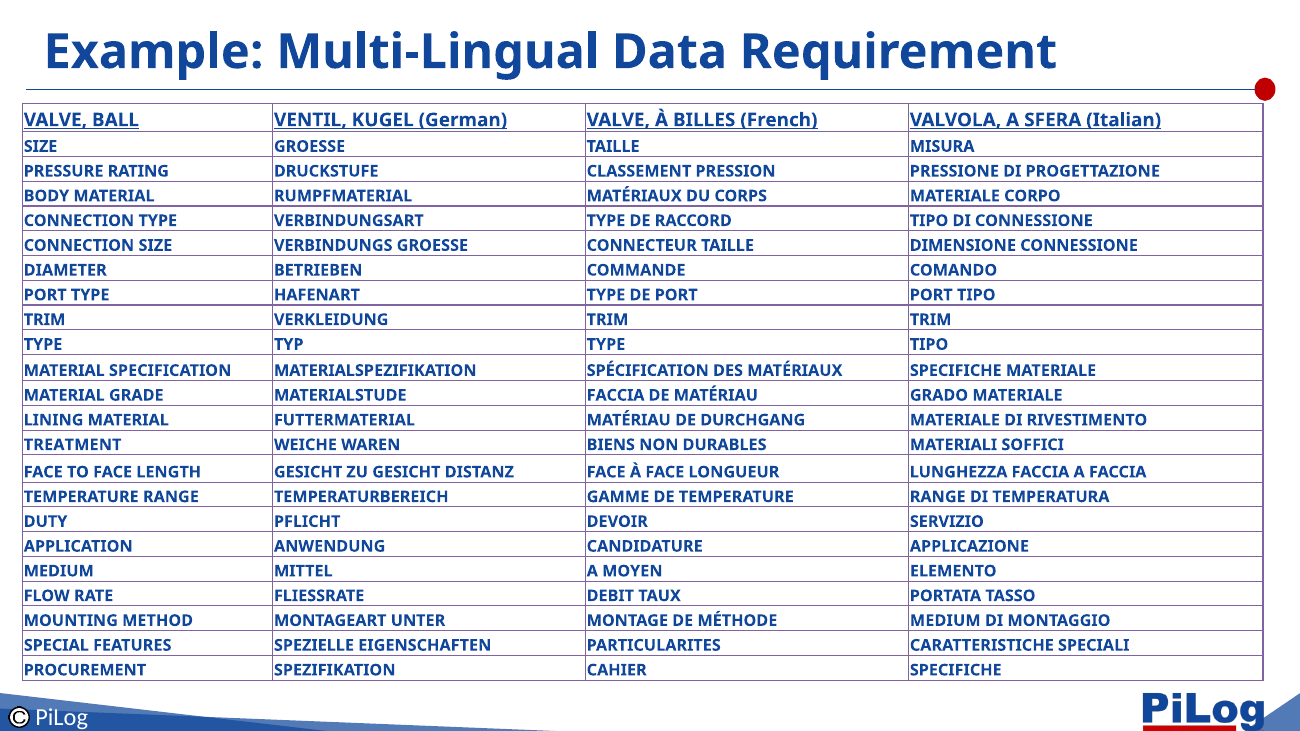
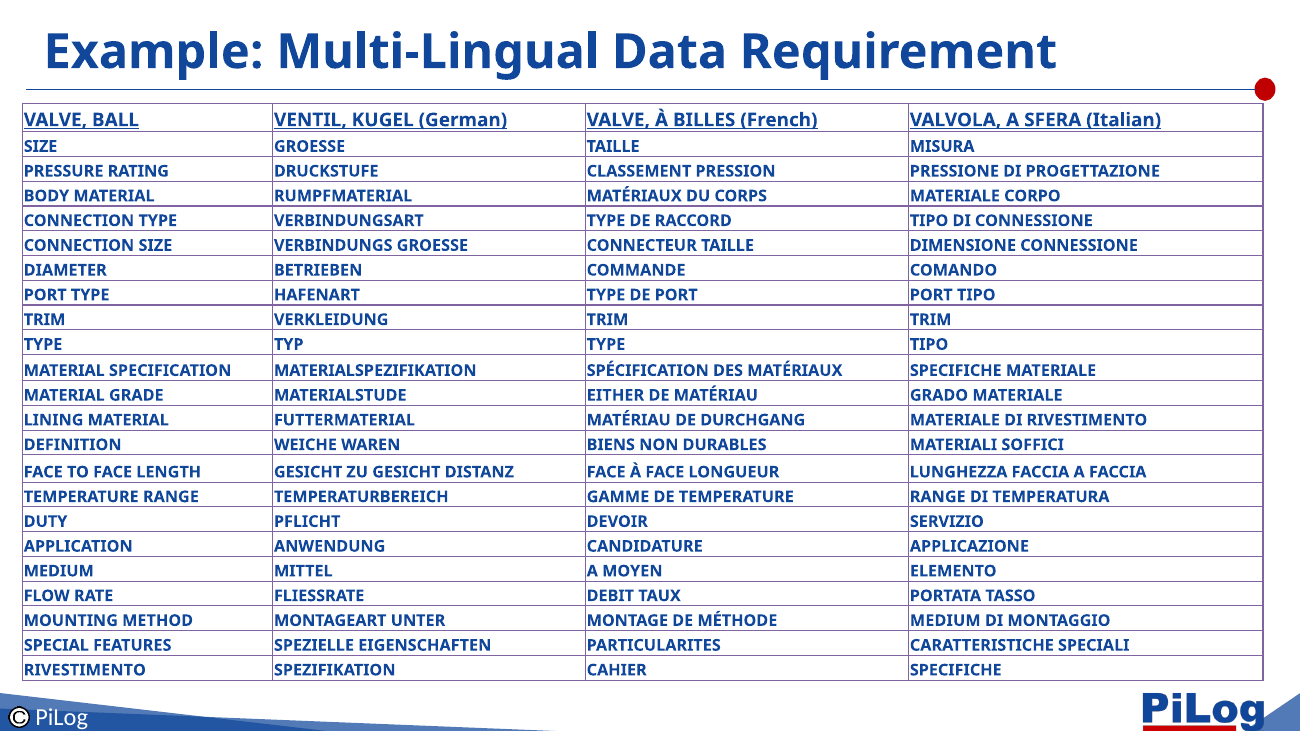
MATERIALSTUDE FACCIA: FACCIA -> EITHER (615, 395)
TREATMENT: TREATMENT -> DEFINITION (73, 445)
PROCUREMENT: PROCUREMENT -> RIVESTIMENTO (85, 670)
